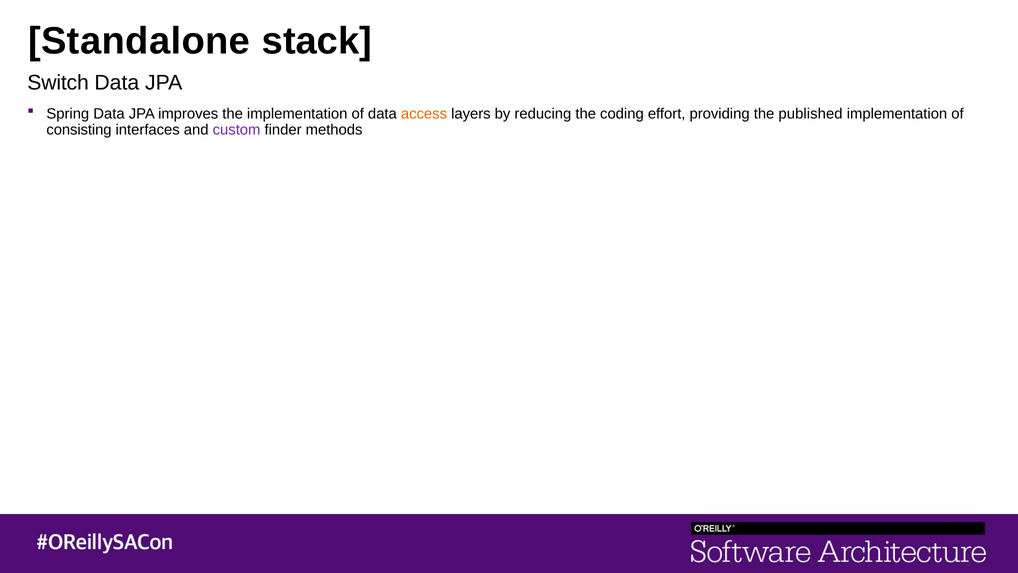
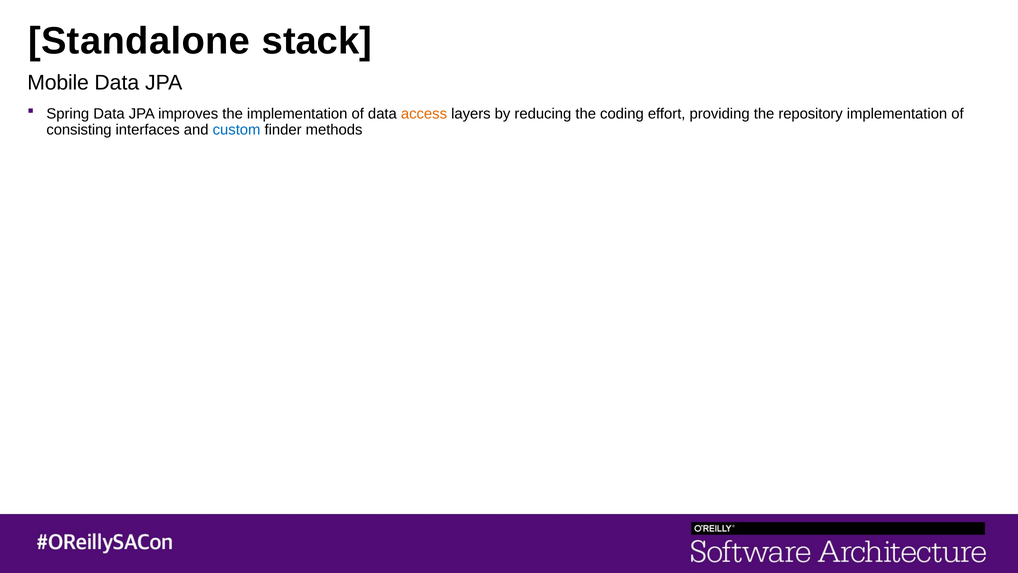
Switch: Switch -> Mobile (58, 83)
published: published -> repository (811, 114)
custom colour: purple -> blue (237, 130)
